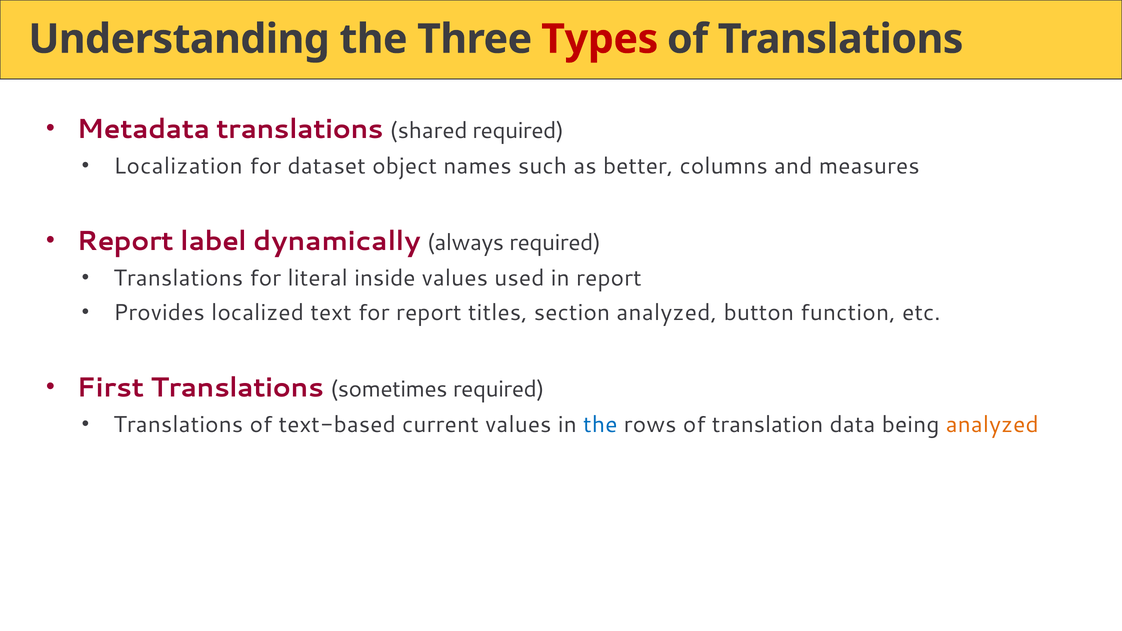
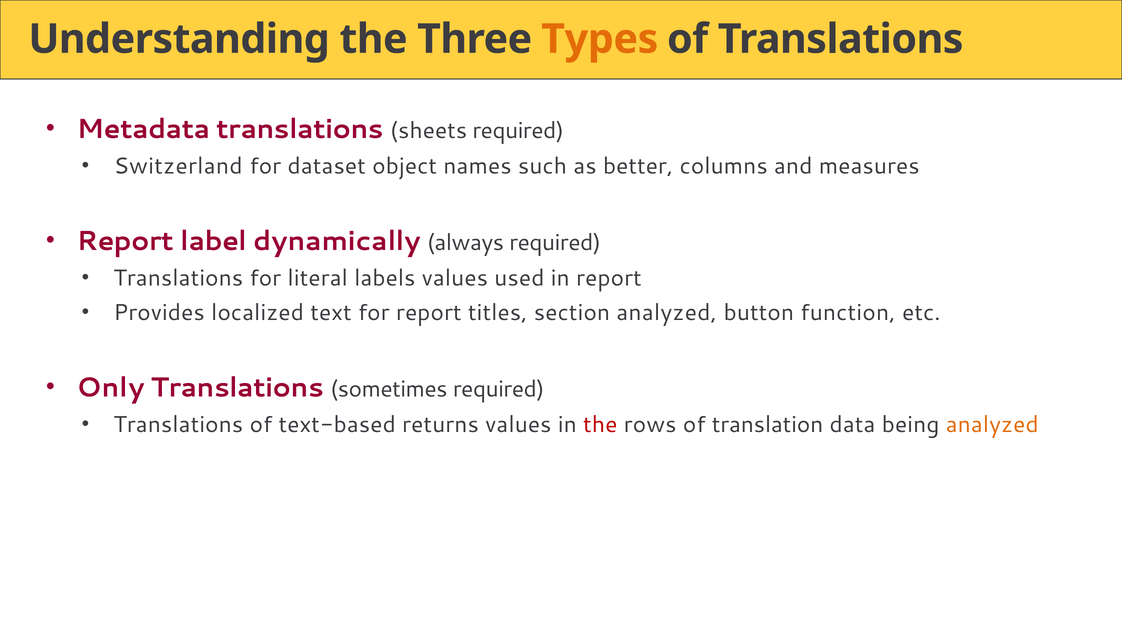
Types colour: red -> orange (600, 39)
shared: shared -> sheets (429, 131)
Localization: Localization -> Switzerland (178, 166)
inside: inside -> labels (385, 278)
First: First -> Only (111, 388)
current: current -> returns (440, 425)
the colour: blue -> red (600, 425)
